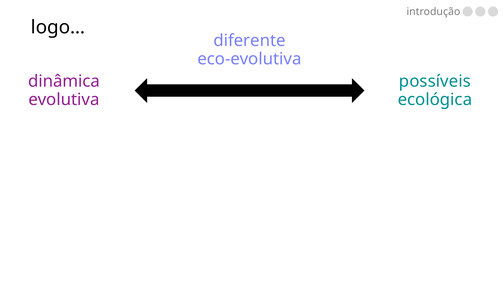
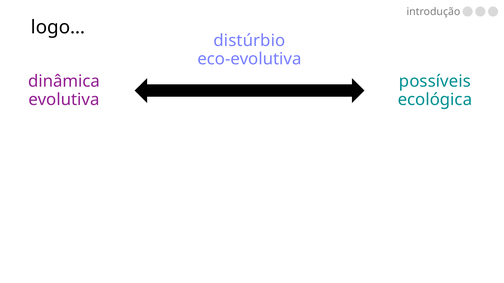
diferente: diferente -> distúrbio (249, 41)
